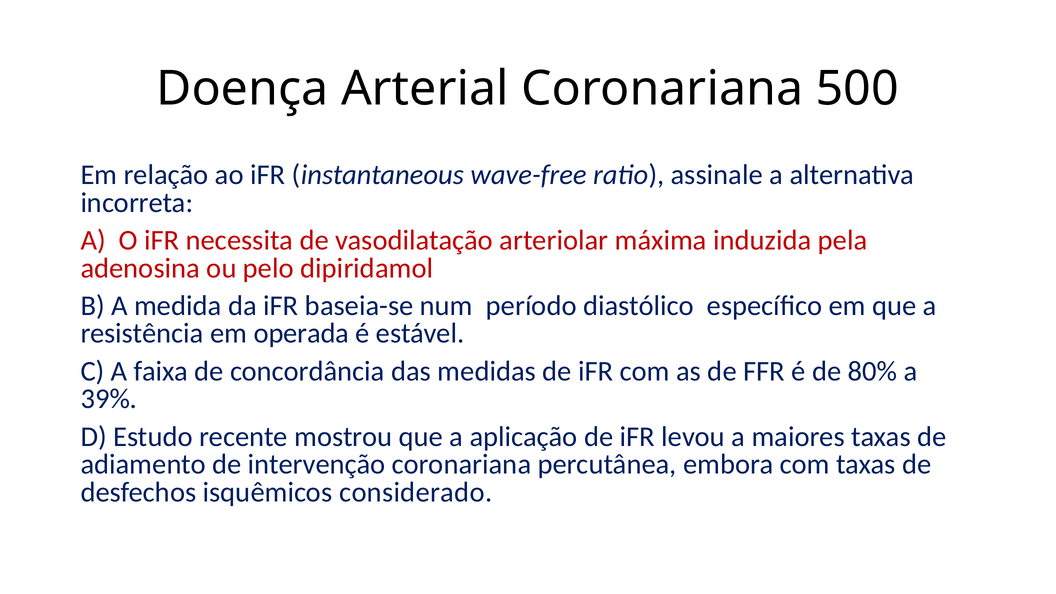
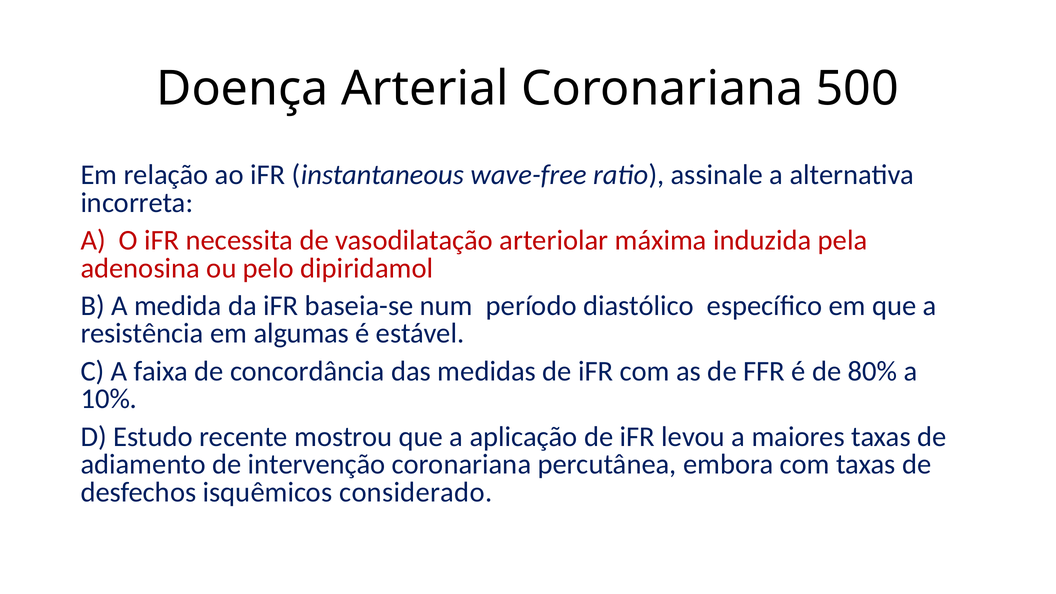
operada: operada -> algumas (301, 334)
39%: 39% -> 10% (109, 399)
